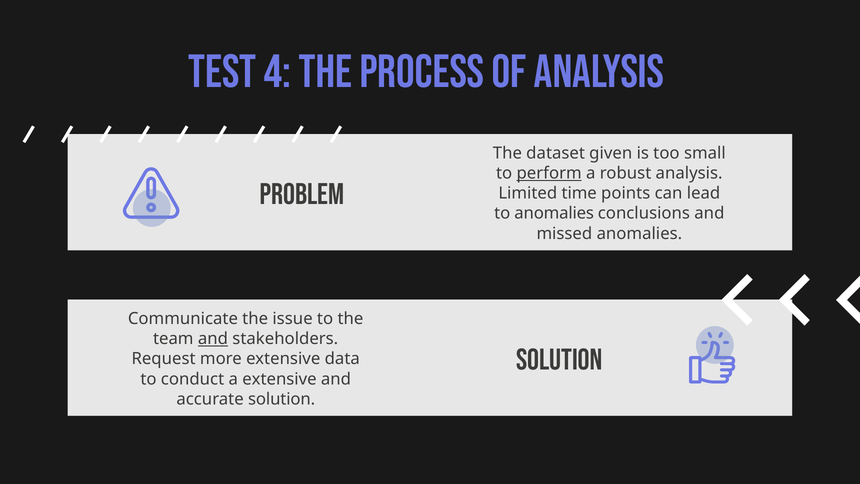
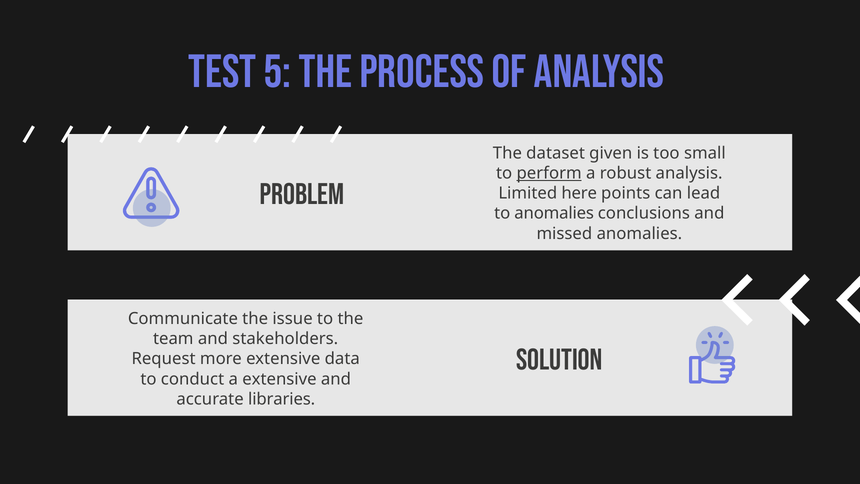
4: 4 -> 5 (277, 72)
time: time -> here (579, 193)
and underline: present -> none (213, 339)
accurate solution: solution -> libraries (282, 399)
